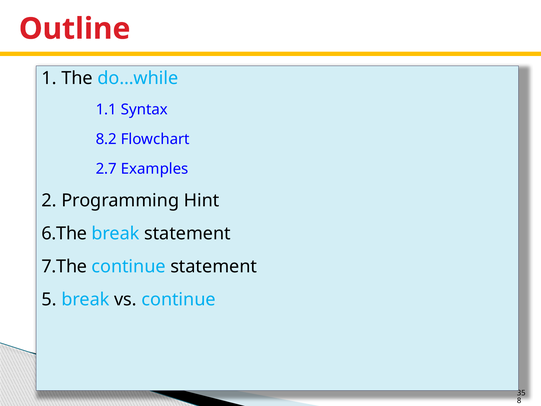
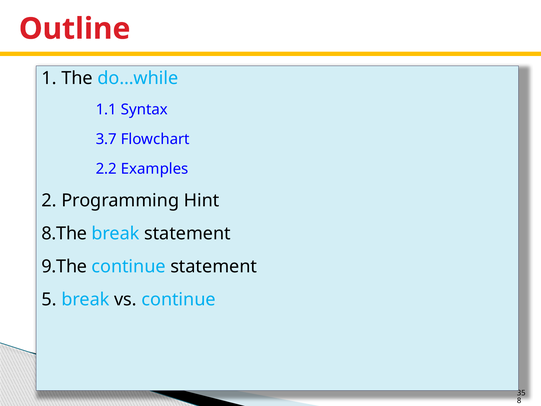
8.2: 8.2 -> 3.7 (106, 139)
2.7: 2.7 -> 2.2 (106, 169)
6.The: 6.The -> 8.The (64, 233)
7.The: 7.The -> 9.The (64, 266)
